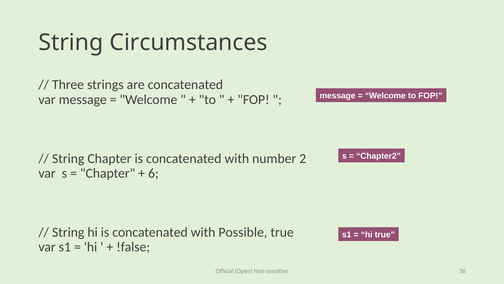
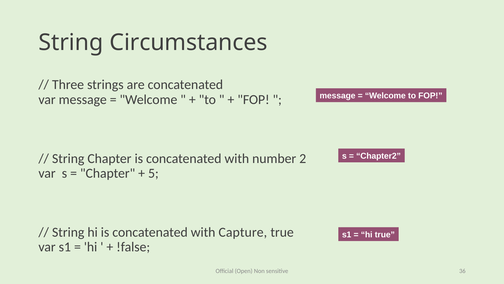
6: 6 -> 5 (153, 173)
Possible: Possible -> Capture (243, 232)
